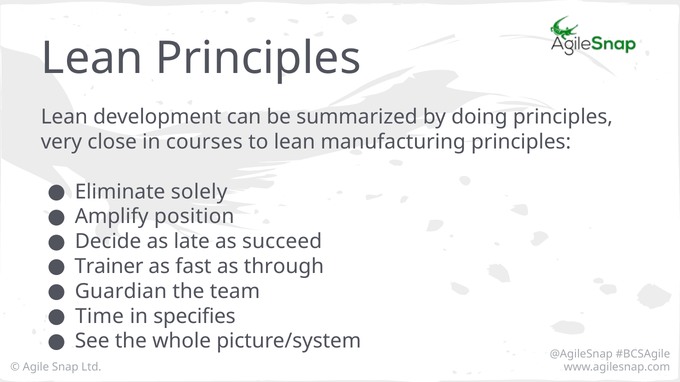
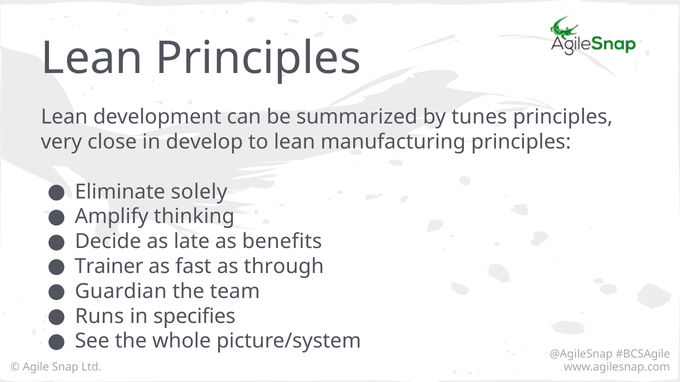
doing: doing -> tunes (479, 117)
courses: courses -> develop (204, 142)
position: position -> thinking (194, 217)
succeed: succeed -> benefits (282, 242)
Time: Time -> Runs (100, 317)
